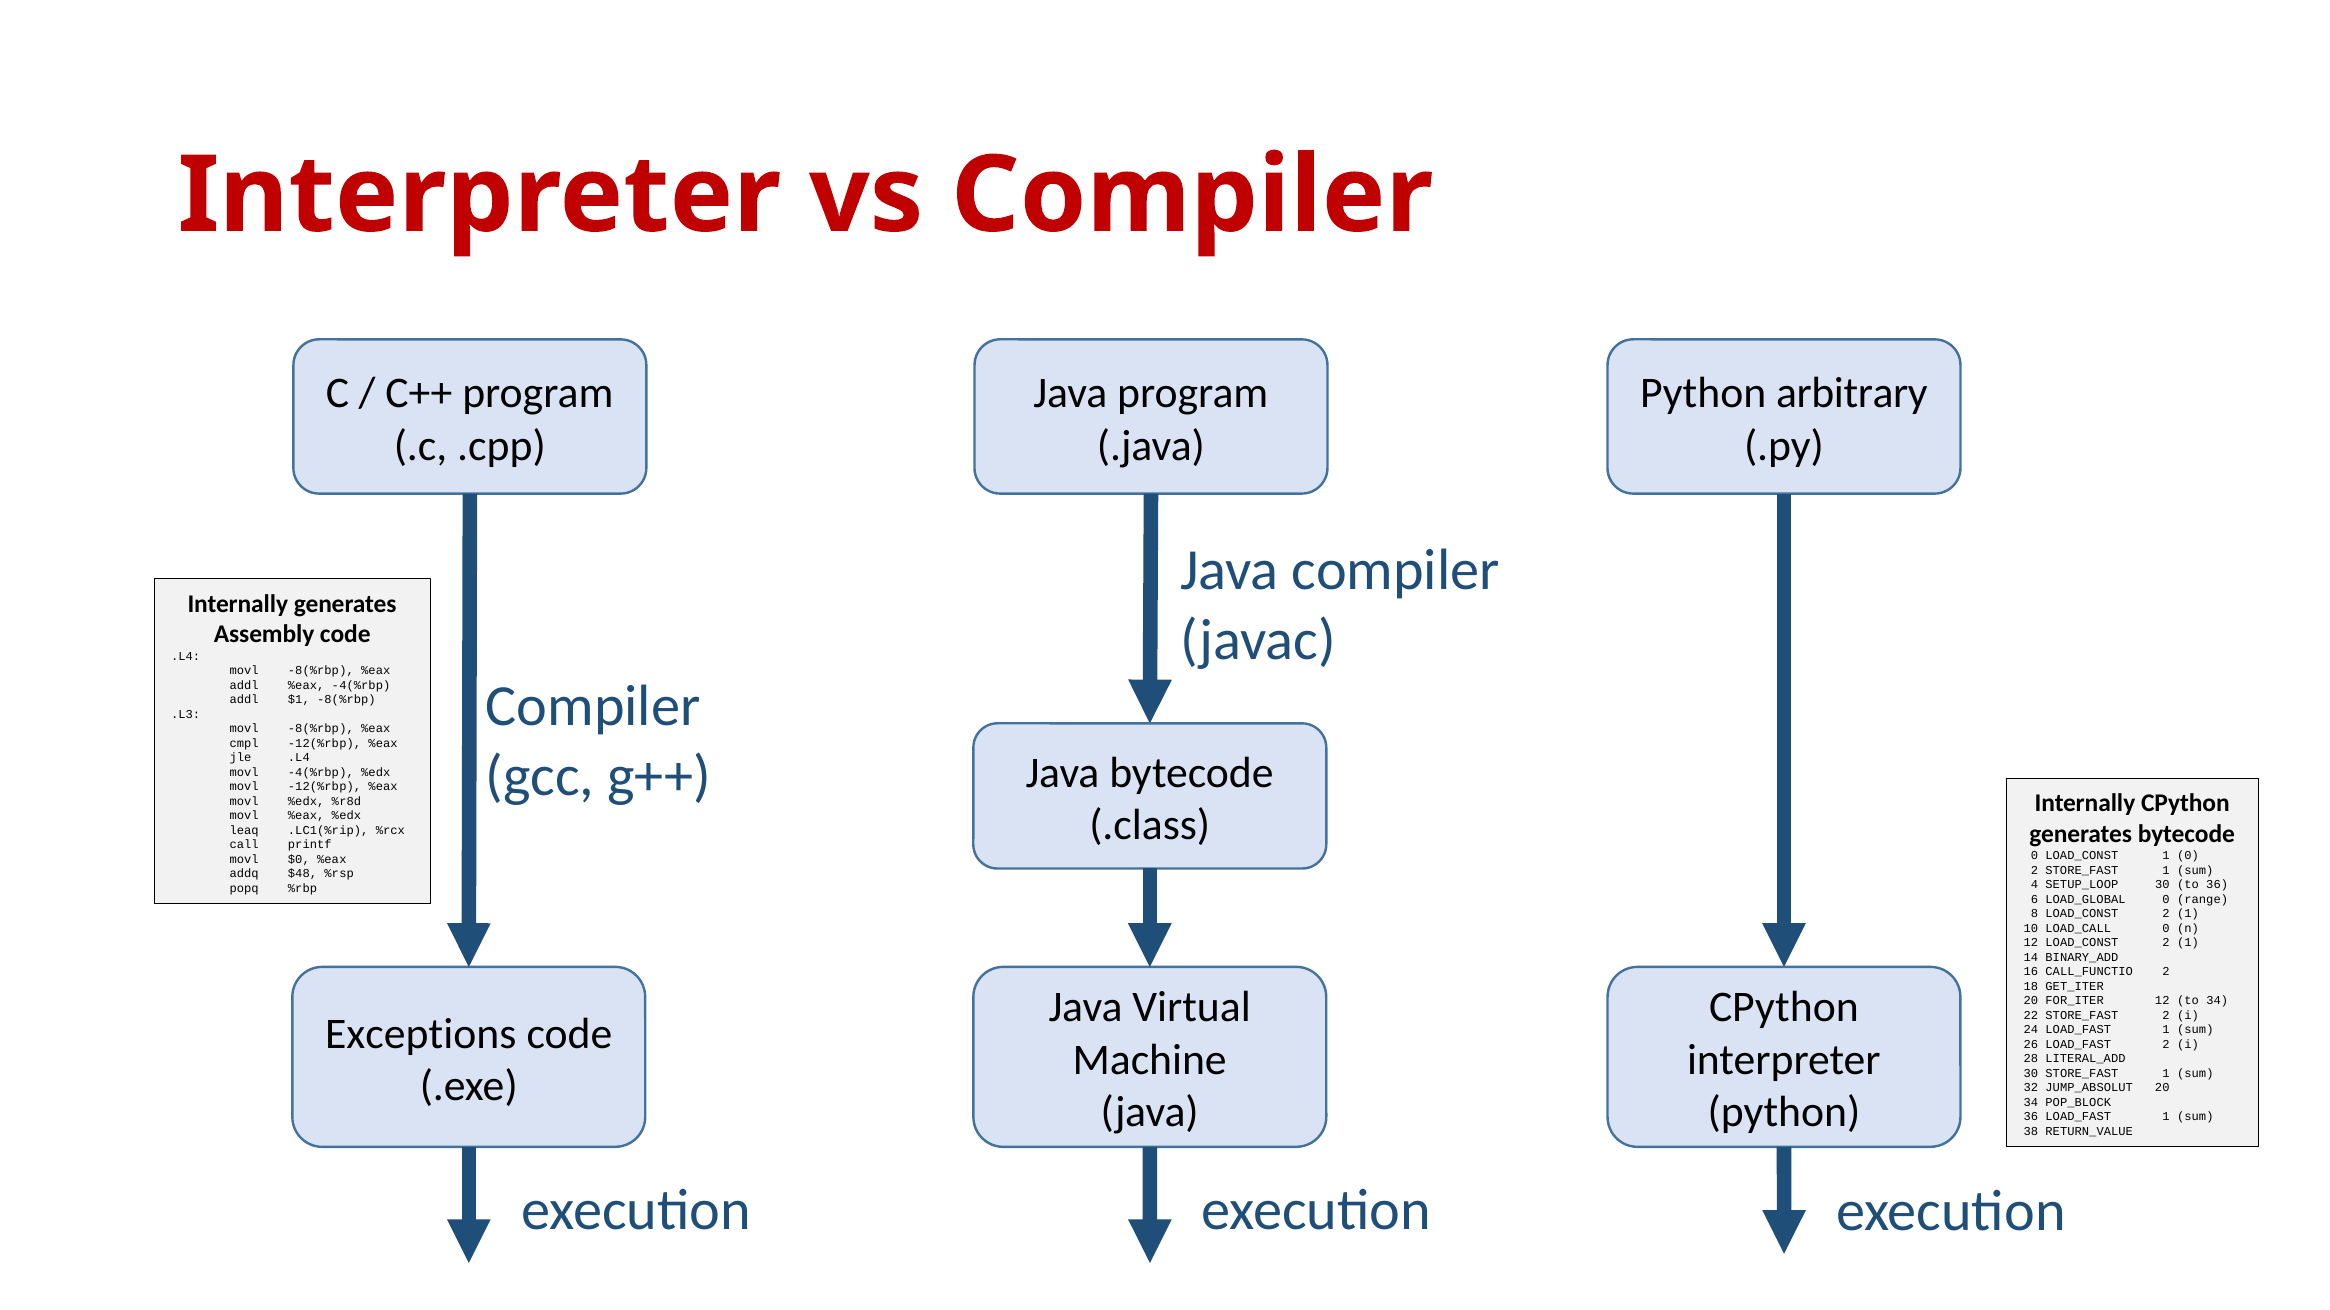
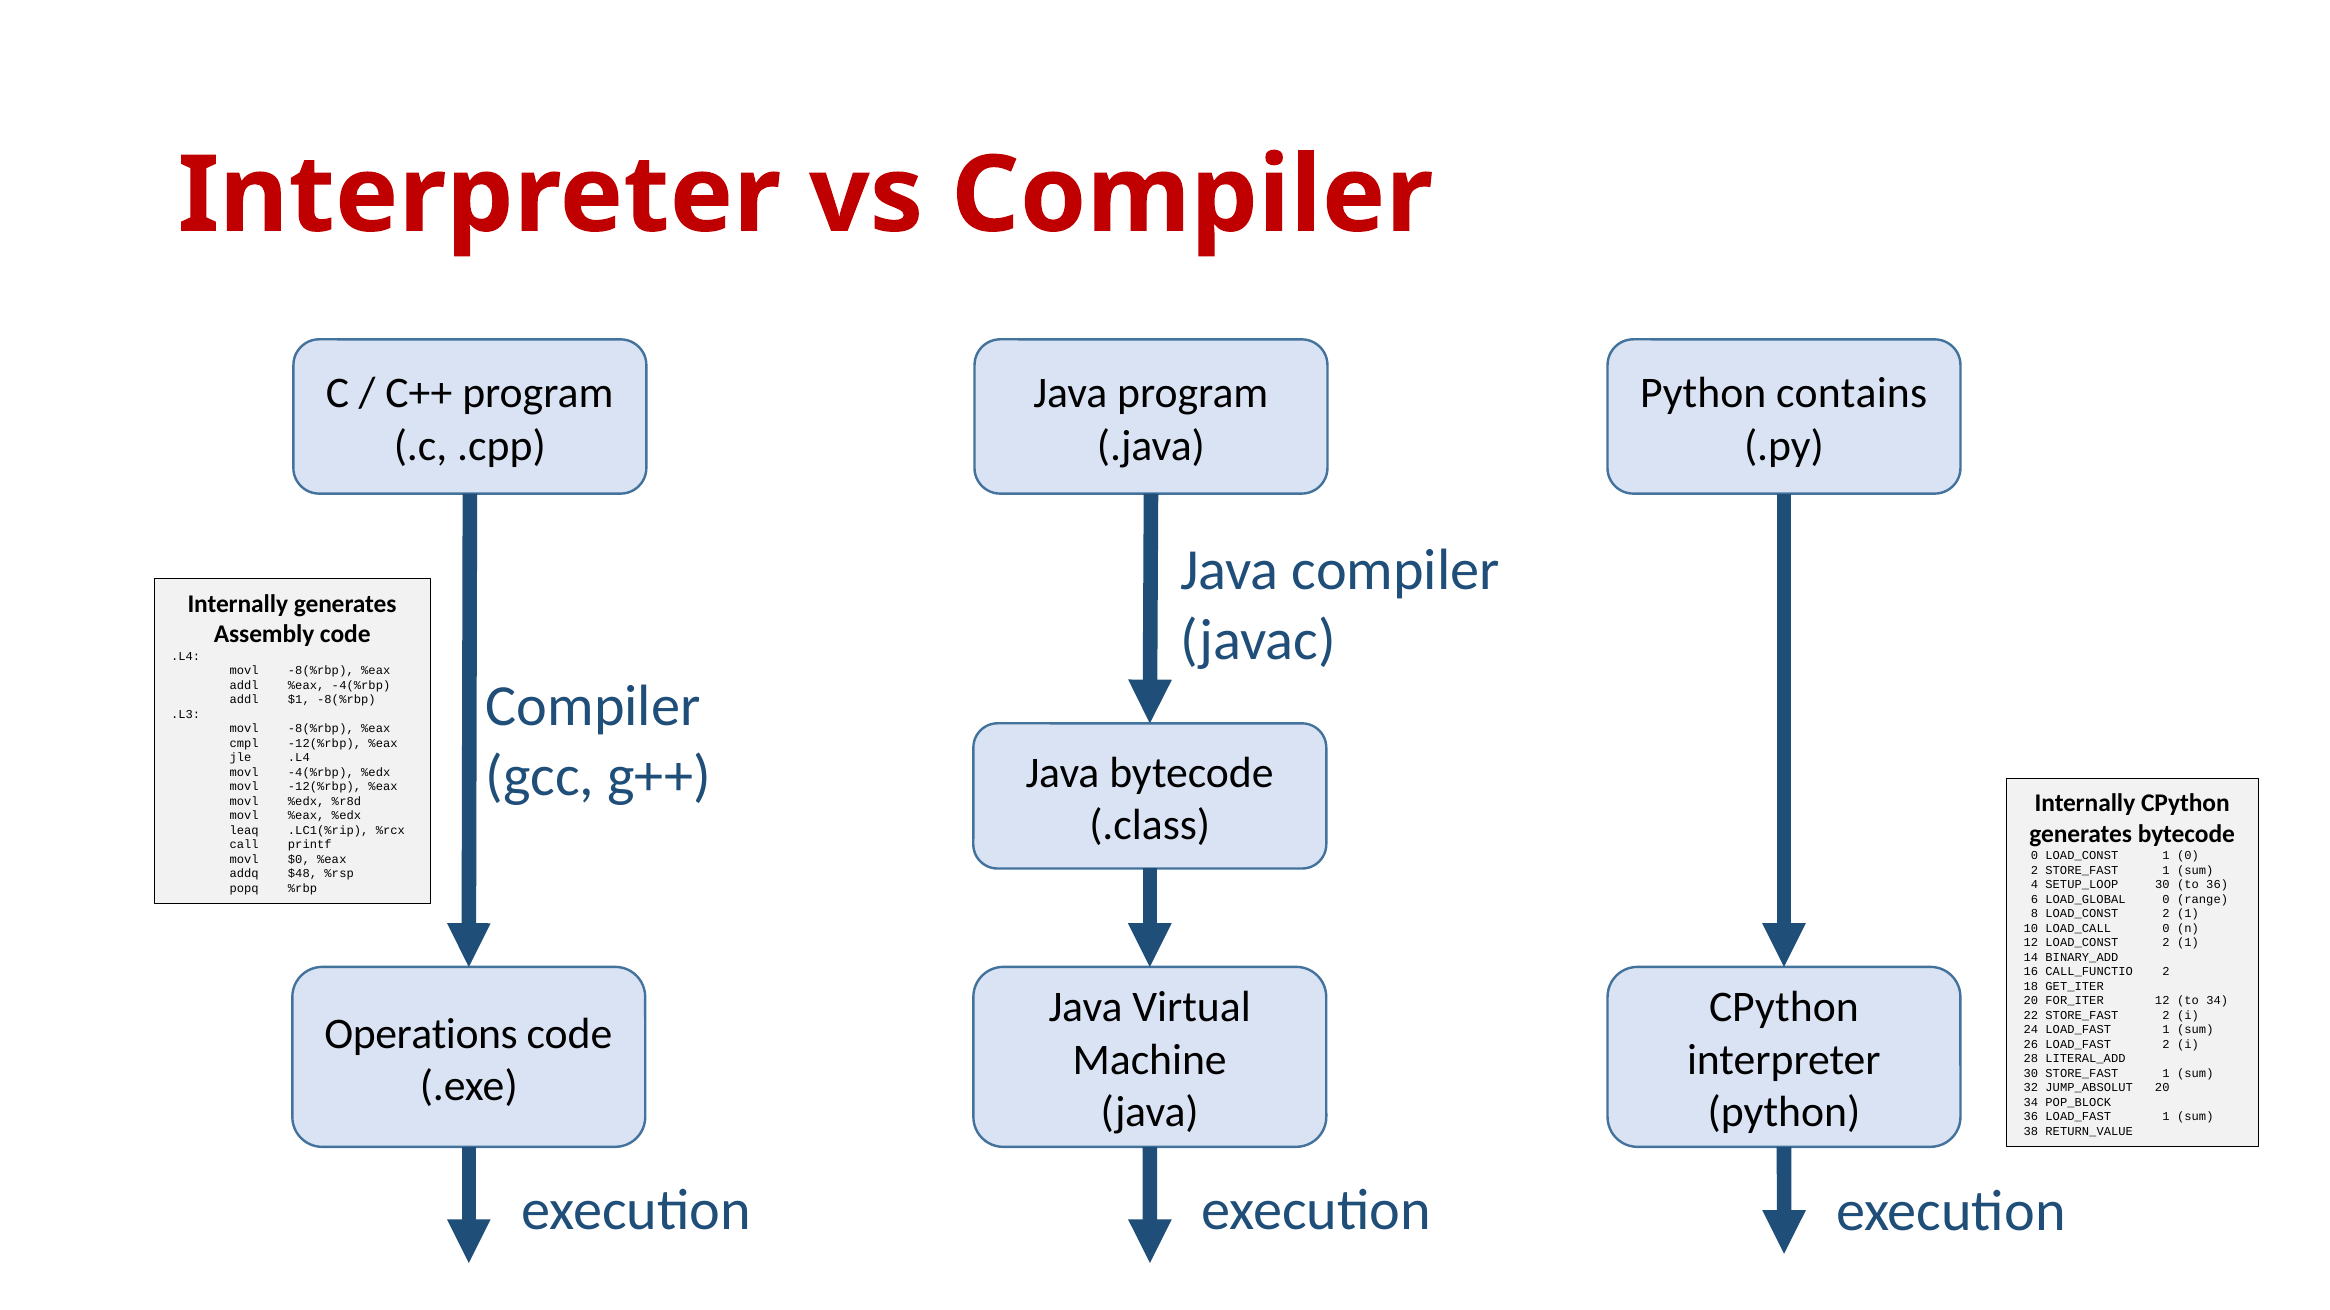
arbitrary: arbitrary -> contains (1852, 393)
Exceptions: Exceptions -> Operations (421, 1034)
